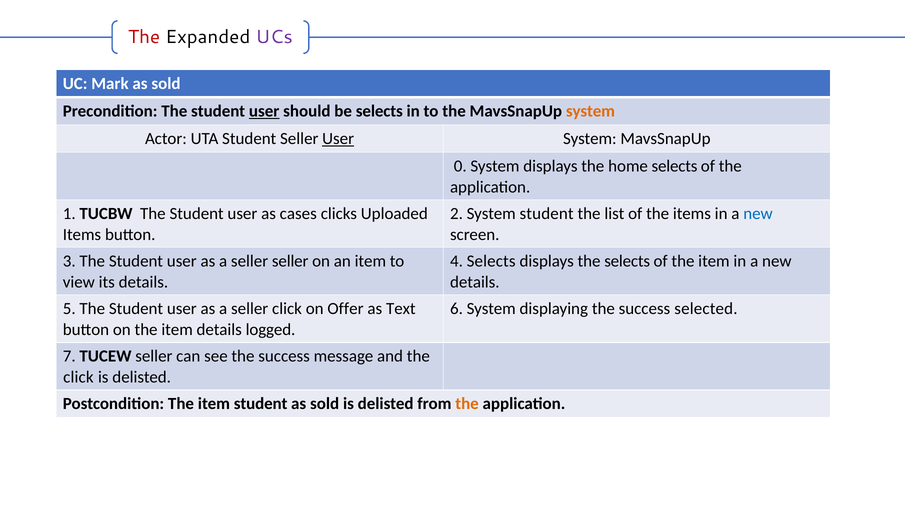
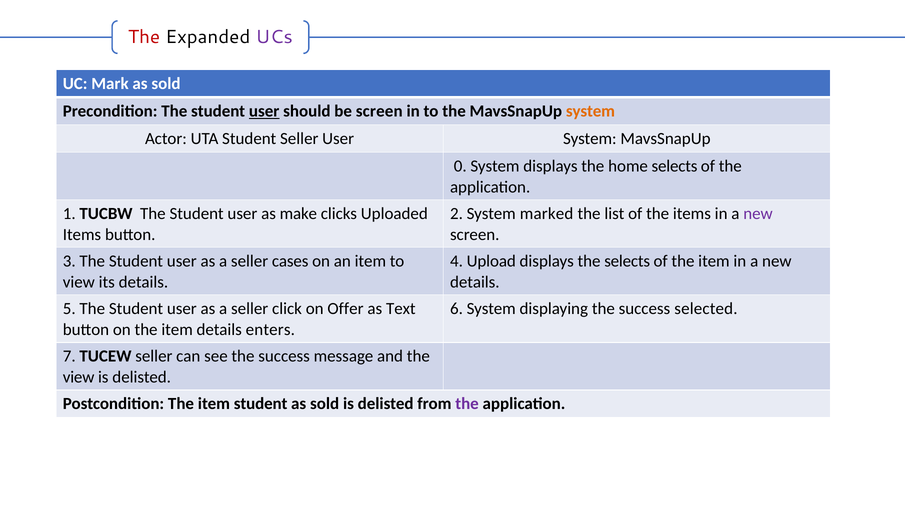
be selects: selects -> screen (379, 111)
User underline: present -> none (338, 139)
cases: cases -> make (298, 214)
System student: student -> marked (547, 214)
new colour: blue -> purple (758, 214)
seller seller: seller -> cases (290, 261)
4 Selects: Selects -> Upload (491, 261)
logged: logged -> enters (270, 330)
click: click -> view (79, 377)
the colour: orange -> purple (467, 404)
